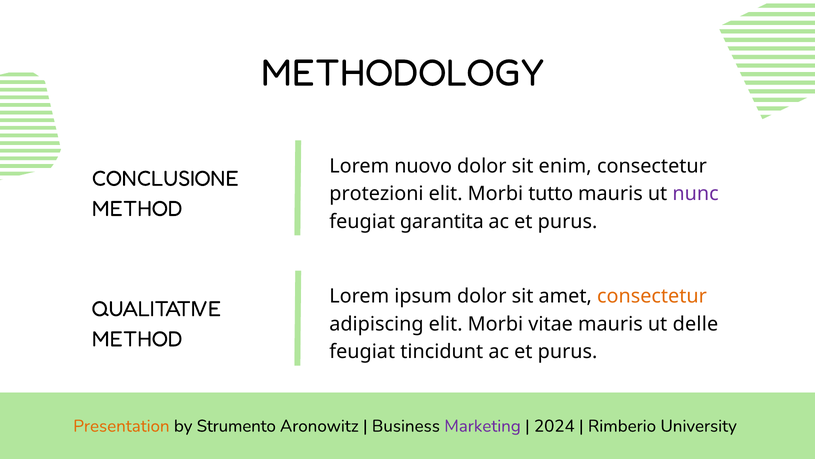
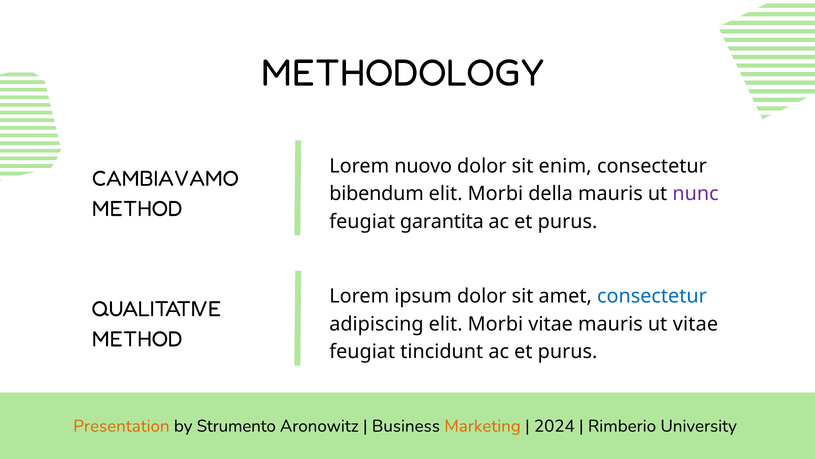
CONCLUSIONE: CONCLUSIONE -> CAMBIAVAMO (165, 178)
protezioni: protezioni -> bibendum (377, 194)
tutto: tutto -> della (551, 194)
consectetur colour: orange -> blue (652, 296)
ut delle: delle -> vitae (695, 324)
Marketing colour: purple -> orange (483, 426)
